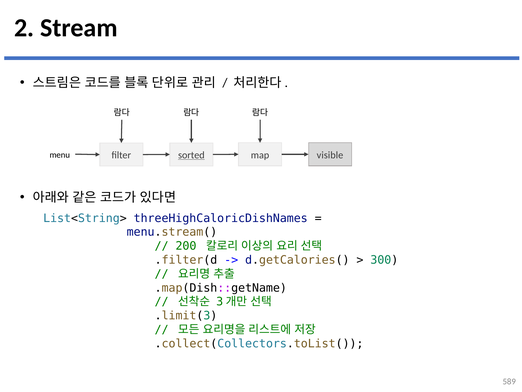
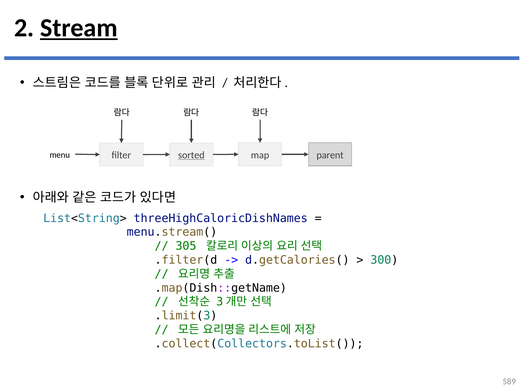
Stream underline: none -> present (79, 28)
visible: visible -> parent (330, 155)
200: 200 -> 305 (186, 246)
